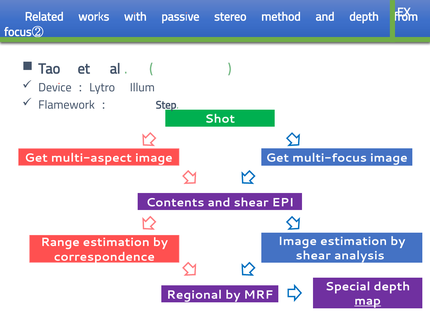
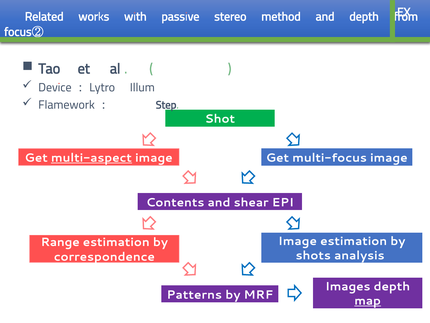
multi-aspect underline: none -> present (91, 158)
shear: shear -> shots (313, 255)
Special: Special -> Images (348, 286)
Regional: Regional -> Patterns (194, 294)
